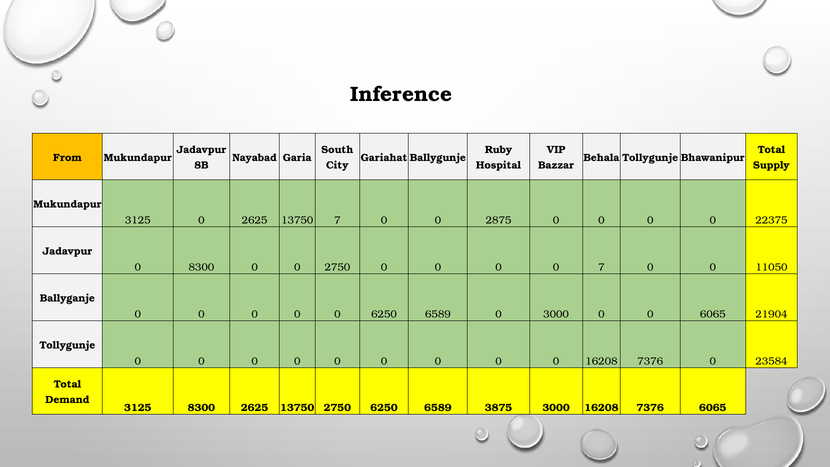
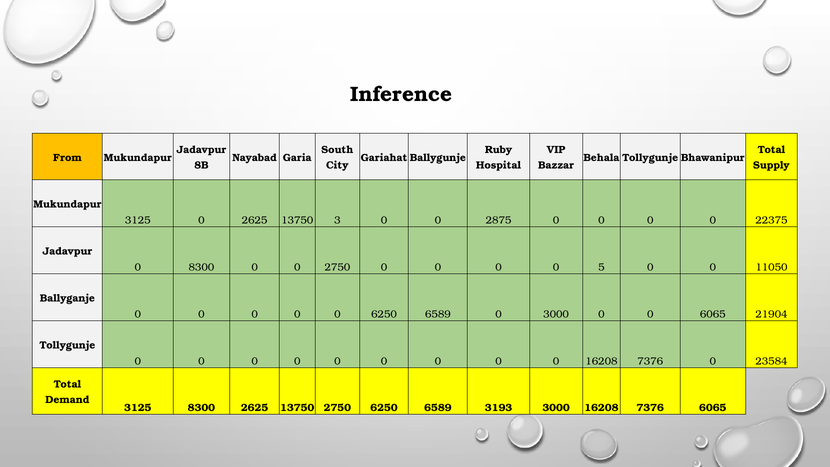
13750 7: 7 -> 3 (337, 220)
0 7: 7 -> 5 (601, 267)
3875: 3875 -> 3193 (499, 408)
